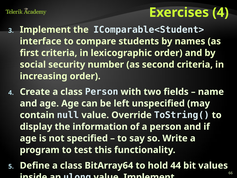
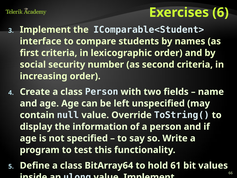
Exercises 4: 4 -> 6 (221, 12)
44: 44 -> 61 (176, 165)
